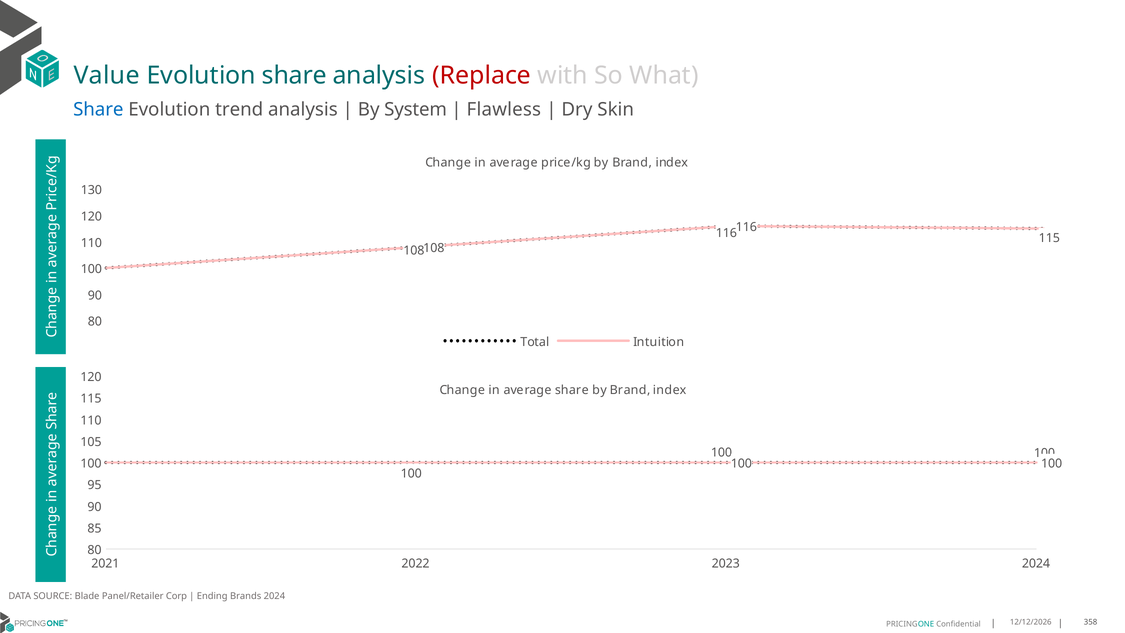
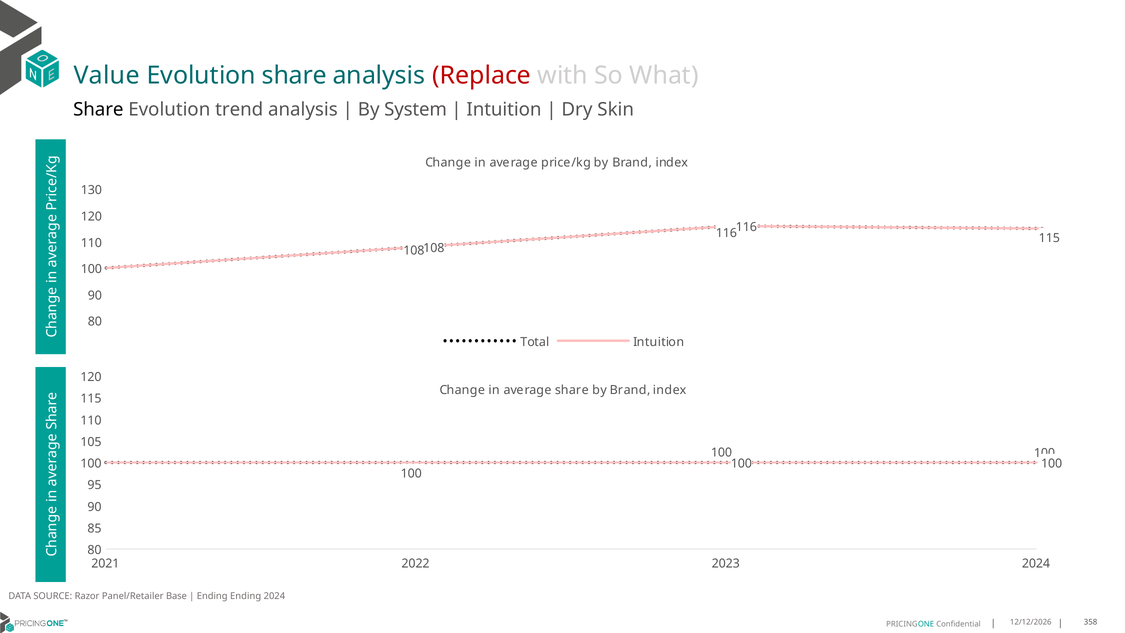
Share colour: blue -> black (98, 110)
Flawless: Flawless -> Intuition (504, 110)
Blade: Blade -> Razor (87, 596)
Corp: Corp -> Base (176, 596)
Ending Brands: Brands -> Ending (246, 596)
